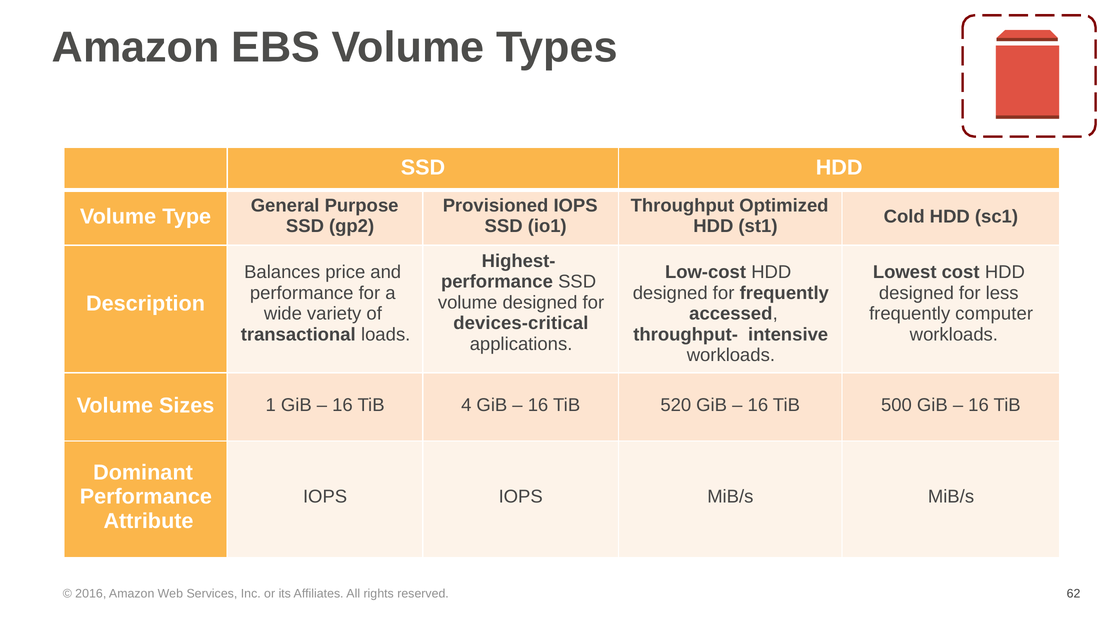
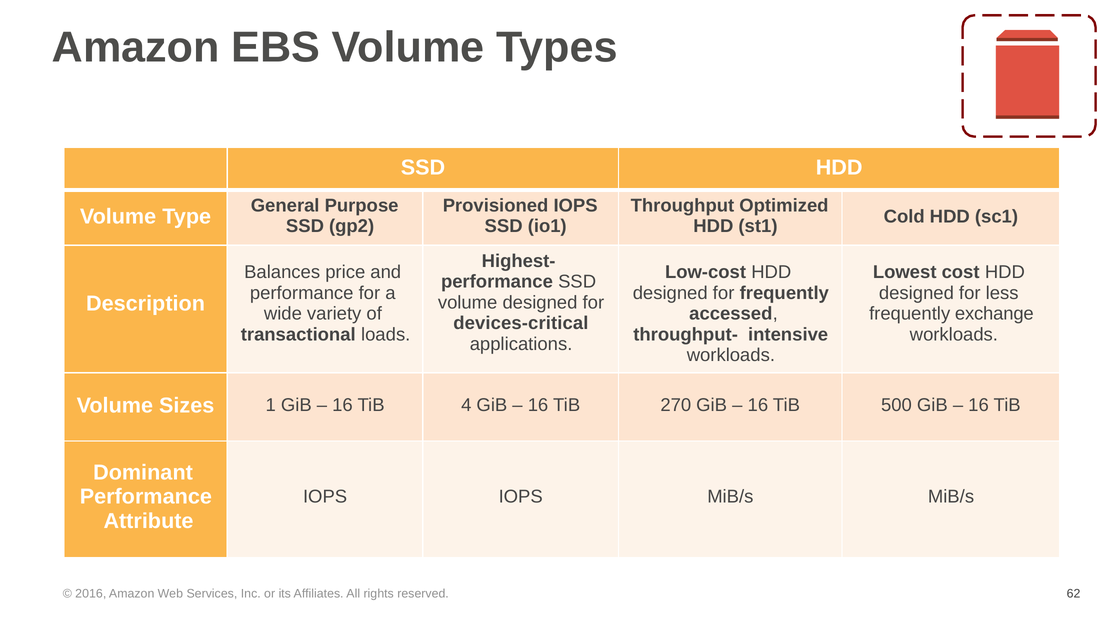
computer: computer -> exchange (994, 313)
520: 520 -> 270 (676, 405)
